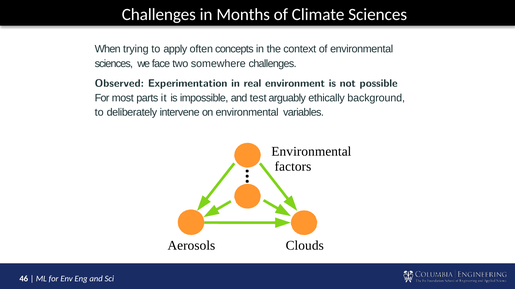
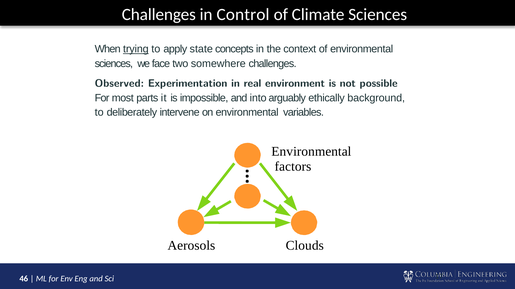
Months: Months -> Control (243, 15)
trying underline: none -> present (136, 49)
often: often -> state (201, 49)
test: test -> into (258, 98)
